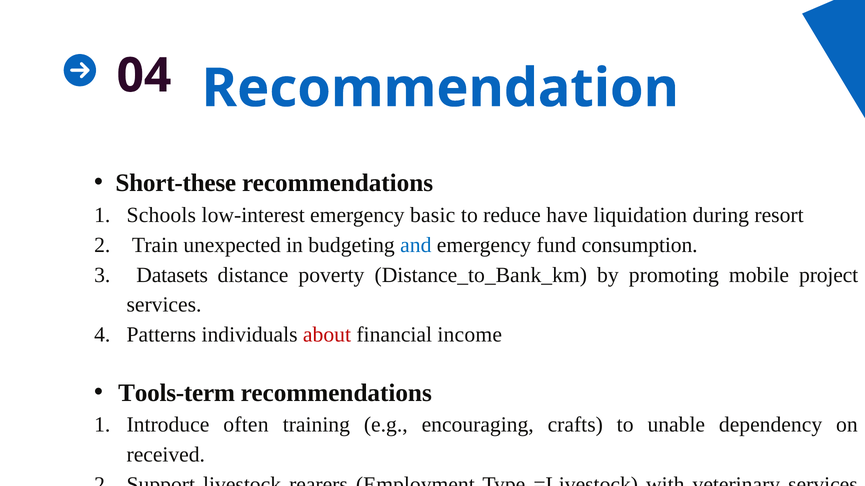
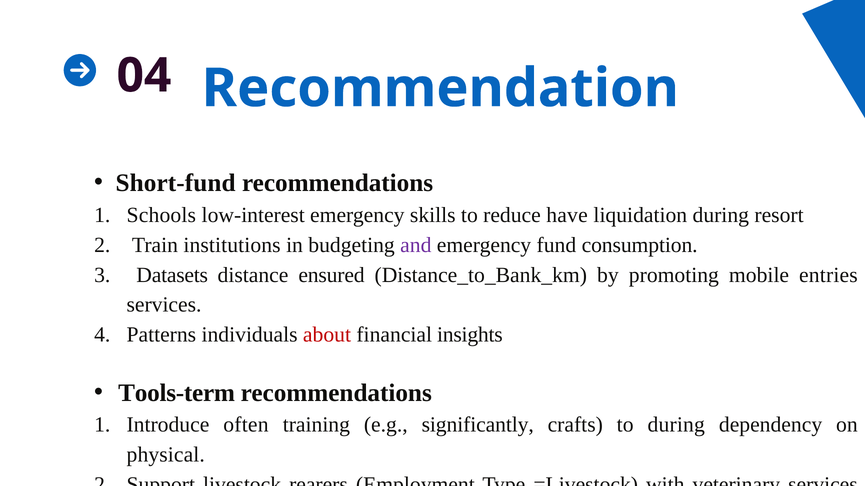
Short-these: Short-these -> Short-fund (176, 183)
basic: basic -> skills (433, 215)
unexpected: unexpected -> institutions (232, 245)
and colour: blue -> purple (416, 245)
poverty: poverty -> ensured (332, 275)
project: project -> entries (828, 275)
income: income -> insights (470, 335)
encouraging: encouraging -> significantly (478, 425)
to unable: unable -> during (676, 425)
received: received -> physical (166, 455)
